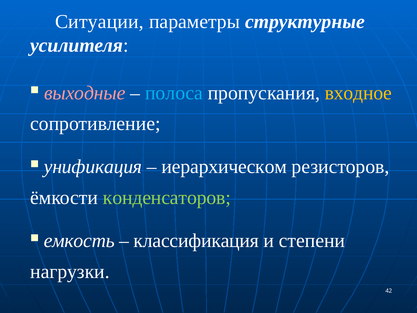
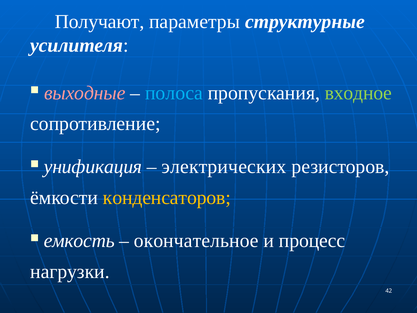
Ситуации: Ситуации -> Получают (100, 22)
входное colour: yellow -> light green (358, 93)
иерархическом: иерархическом -> электрических (224, 167)
конденсаторов colour: light green -> yellow (167, 197)
классификация: классификация -> окончательное (196, 241)
степени: степени -> процесс (312, 241)
